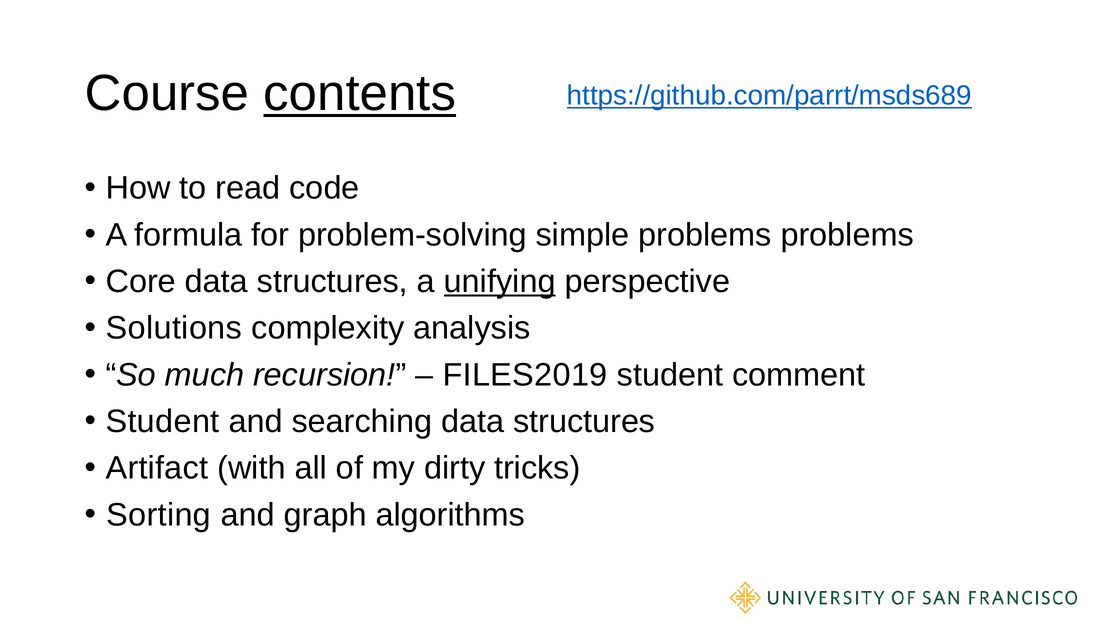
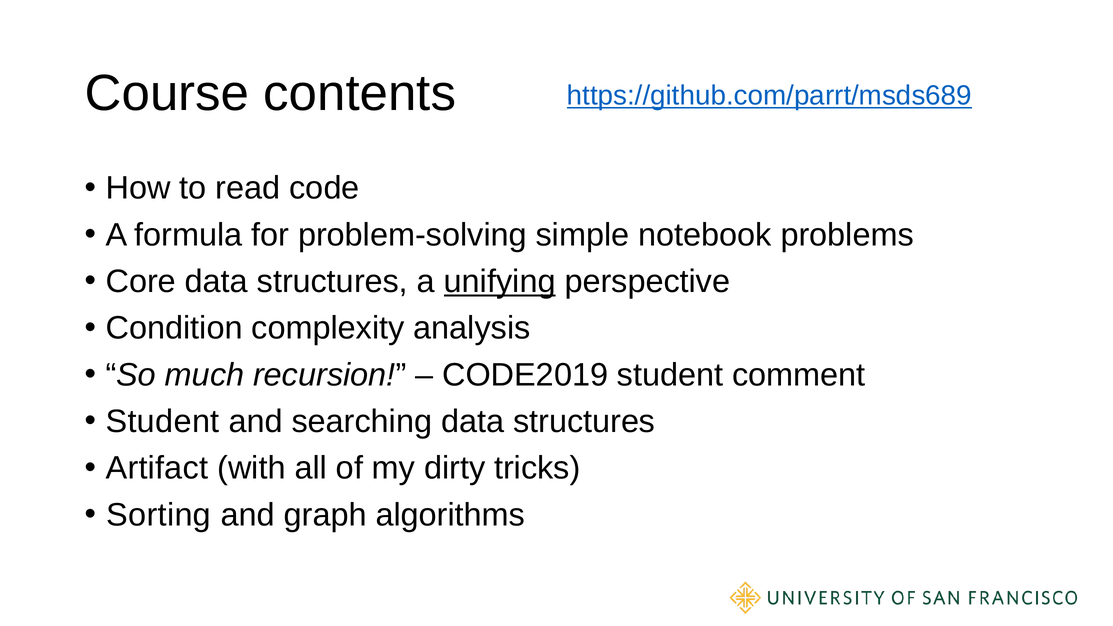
contents underline: present -> none (360, 93)
simple problems: problems -> notebook (705, 235)
Solutions: Solutions -> Condition (174, 328)
FILES2019: FILES2019 -> CODE2019 (525, 375)
